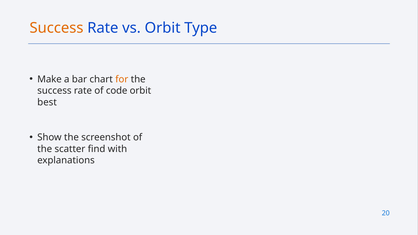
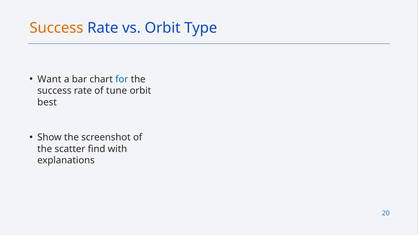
Make: Make -> Want (49, 79)
for colour: orange -> blue (122, 79)
code: code -> tune (117, 91)
